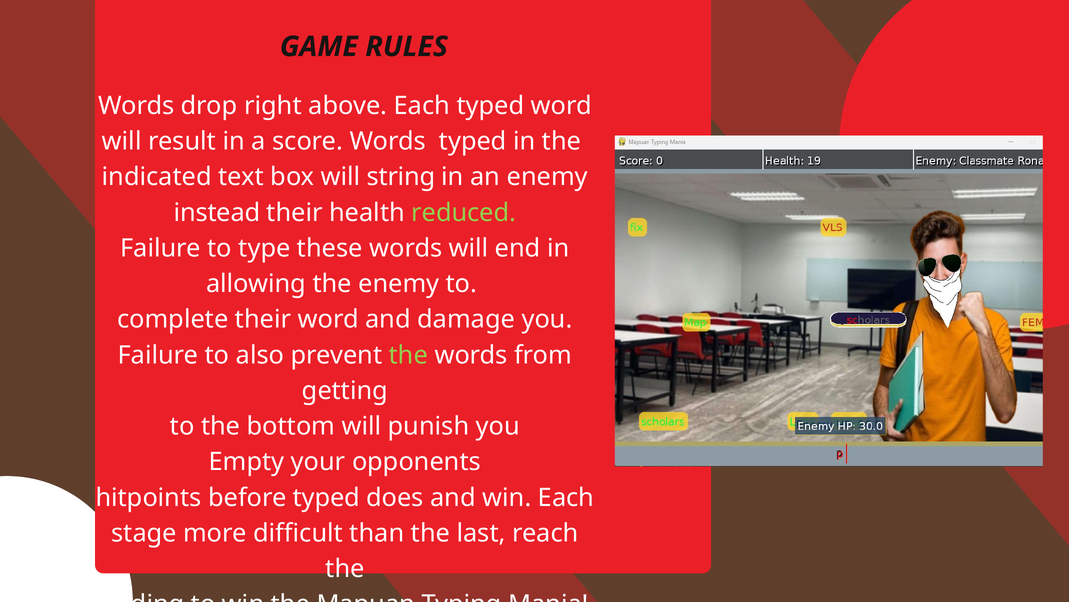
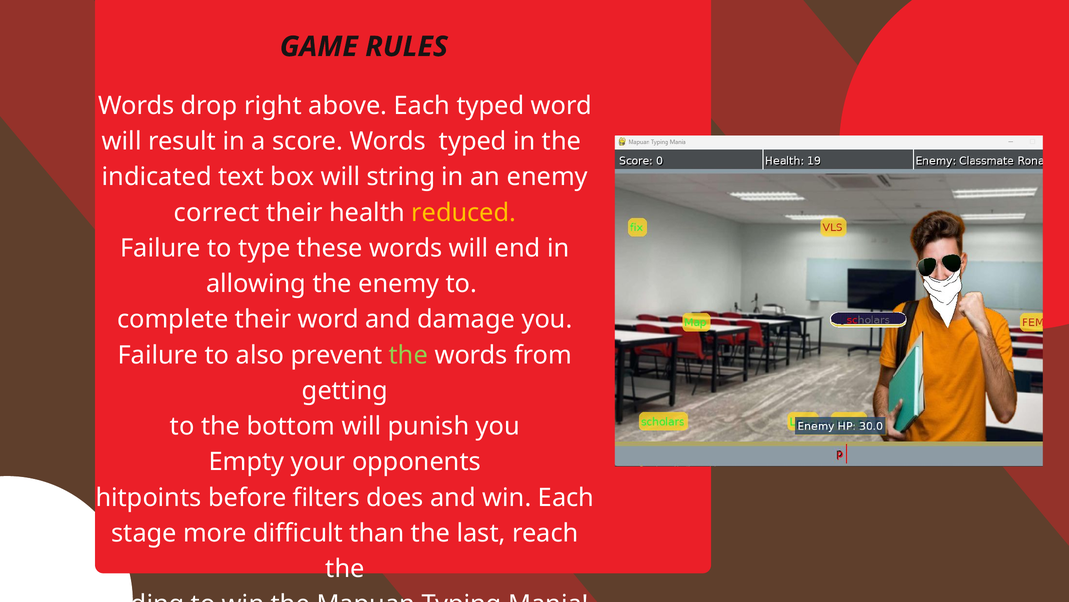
instead: instead -> correct (217, 212)
reduced colour: light green -> yellow (464, 212)
before typed: typed -> filters (326, 497)
